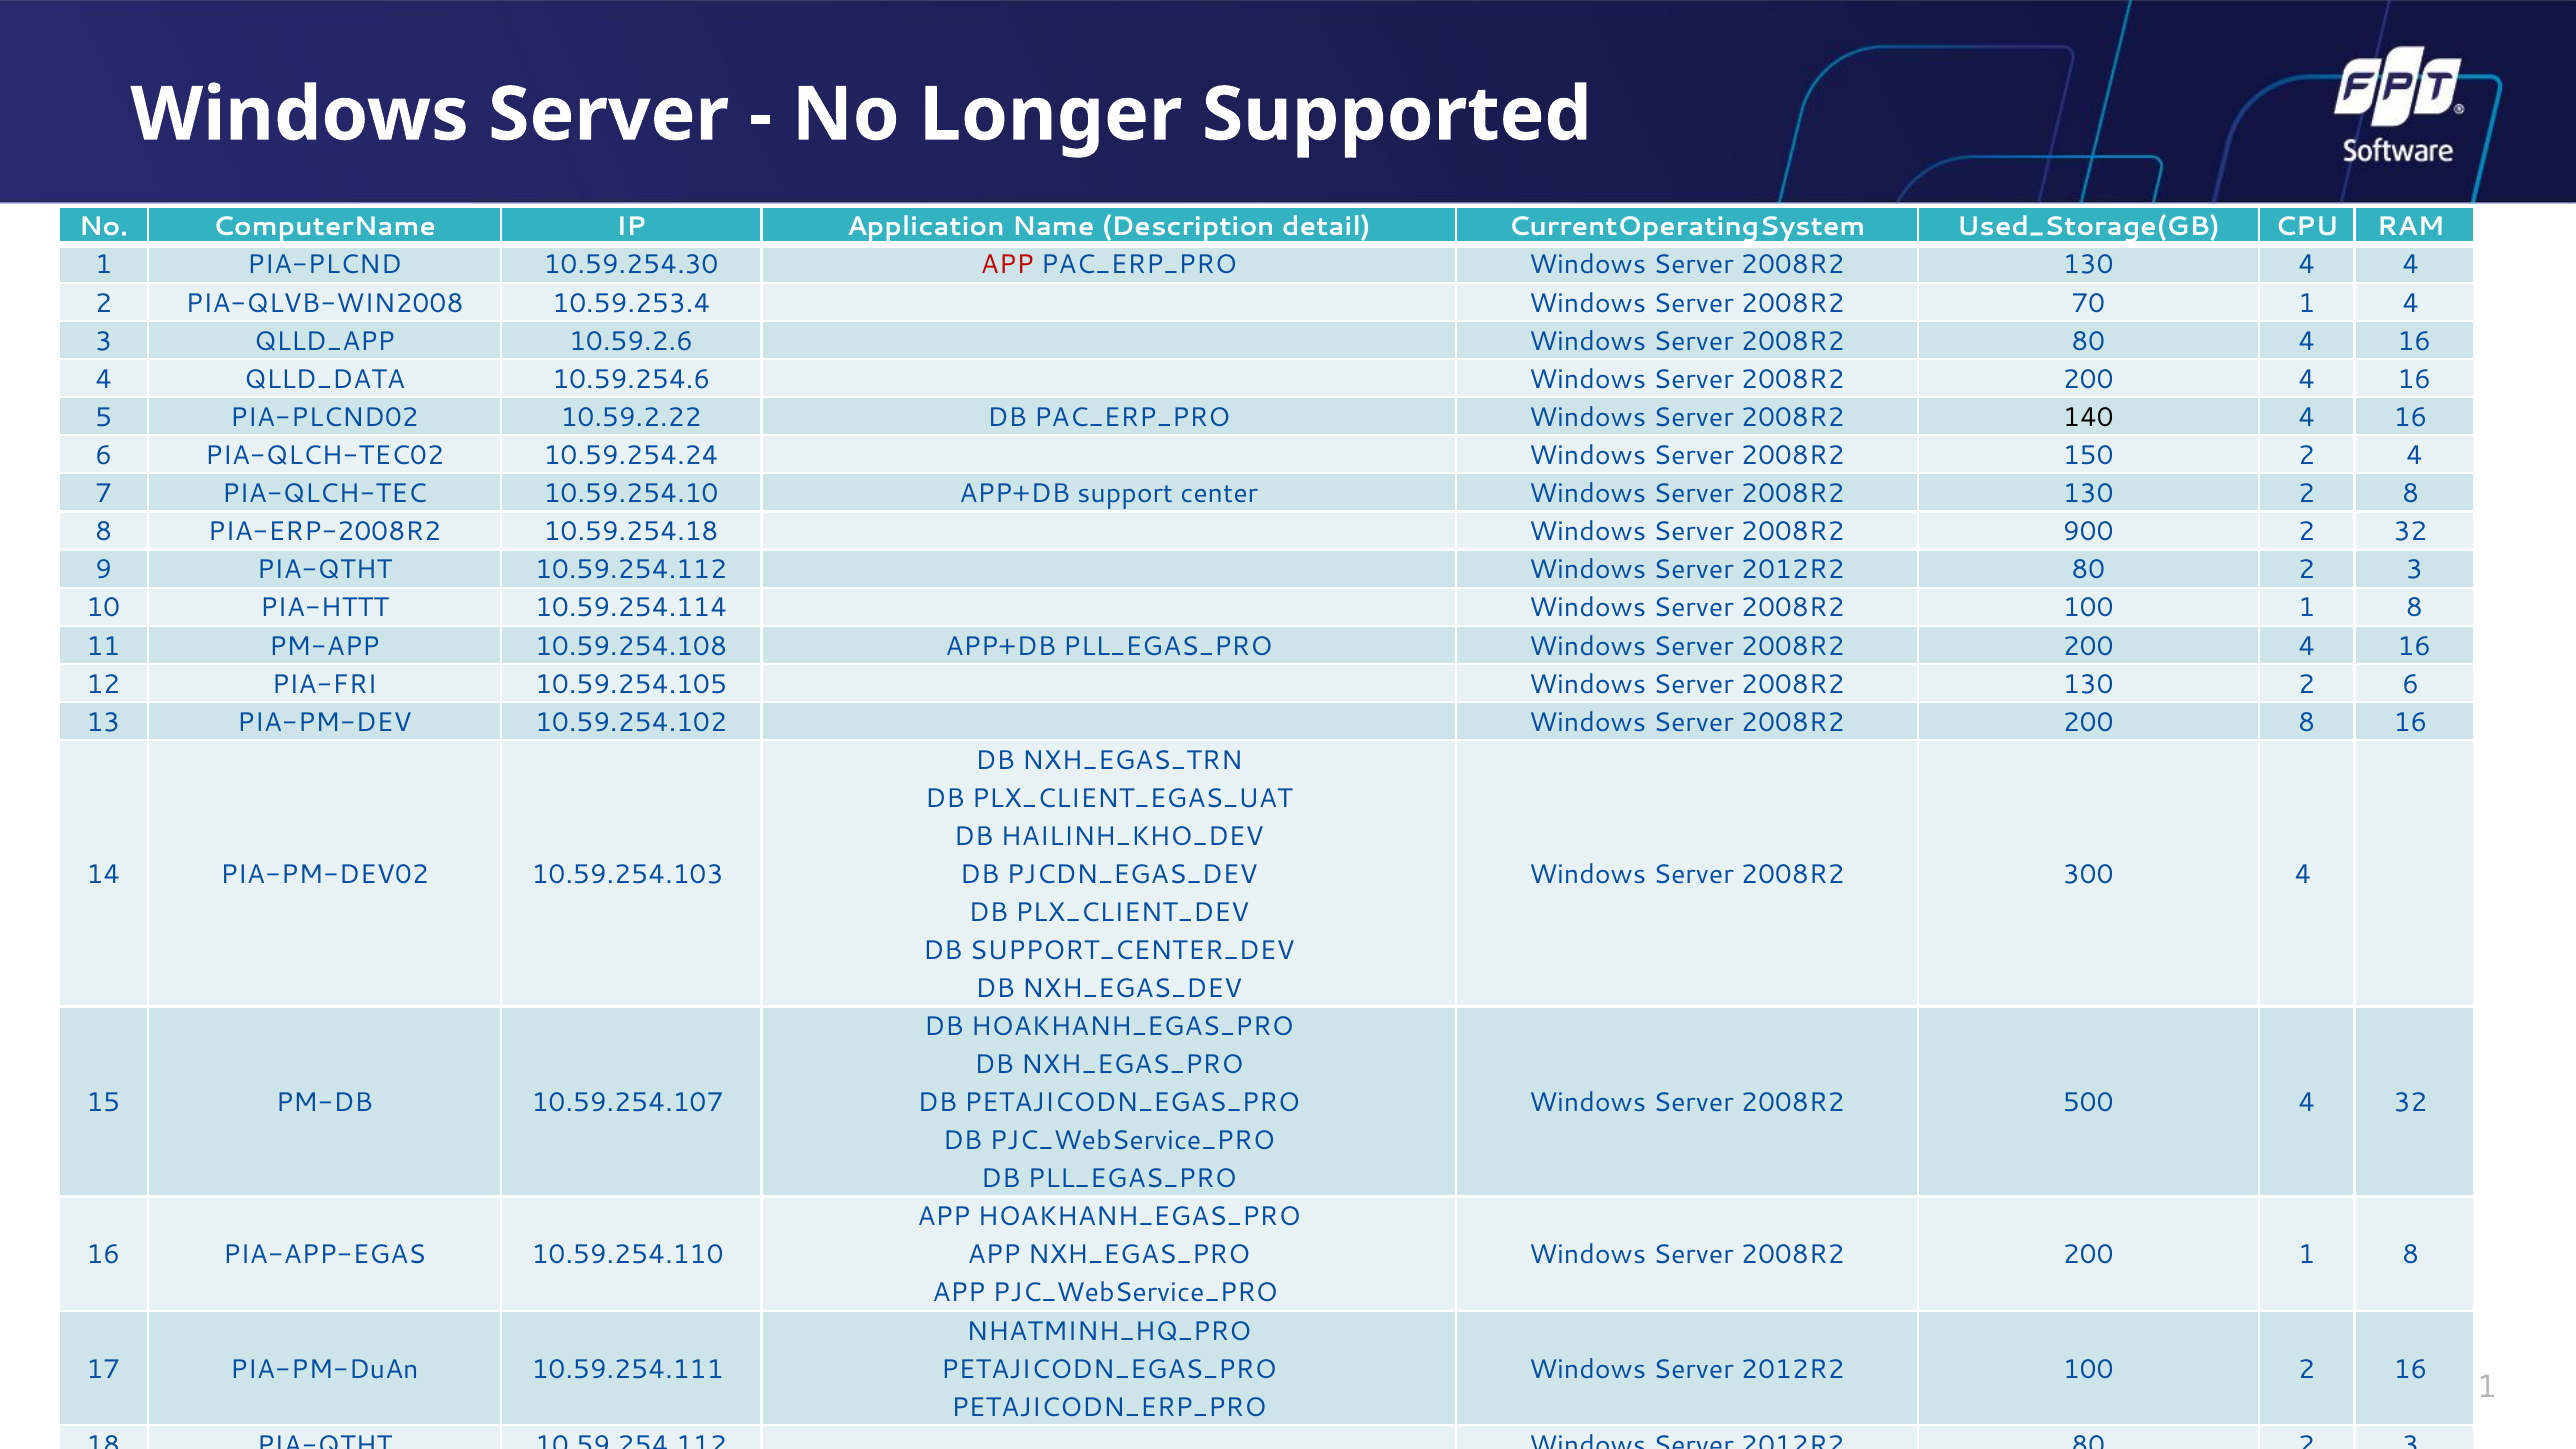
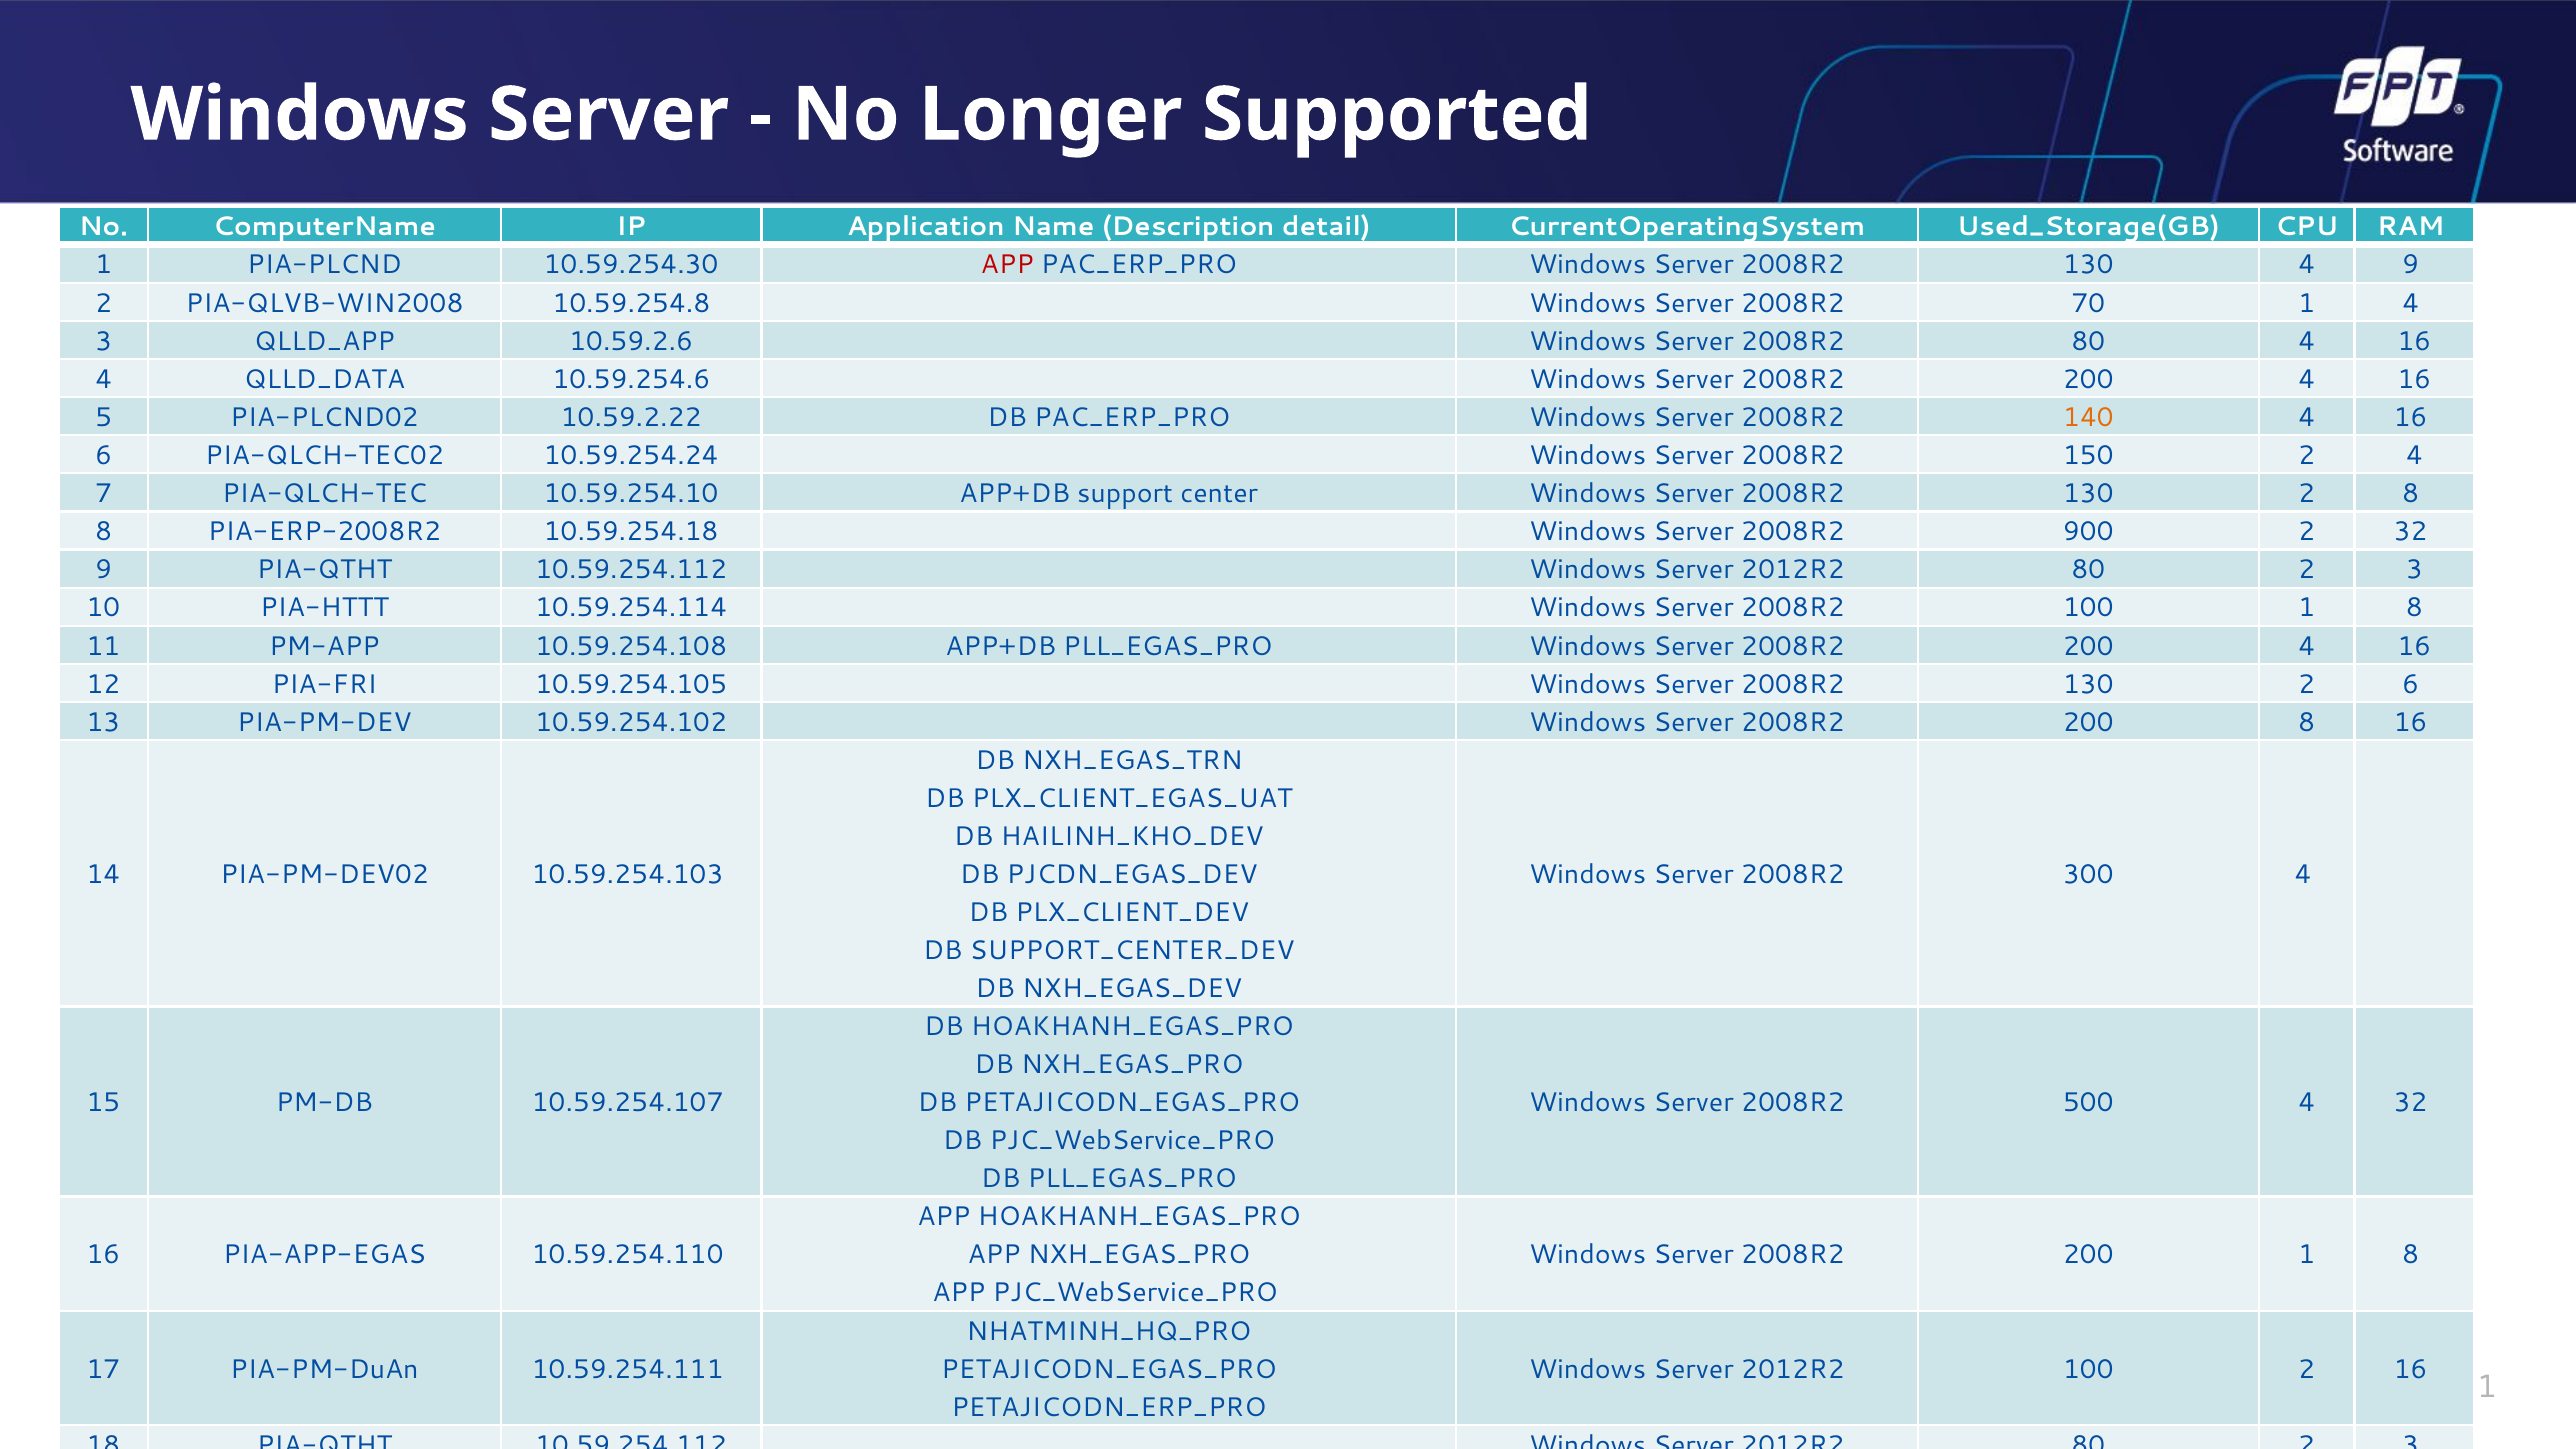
4 4: 4 -> 9 (2411, 265)
10.59.253.4: 10.59.253.4 -> 10.59.254.8 (631, 303)
140 colour: black -> orange (2088, 418)
